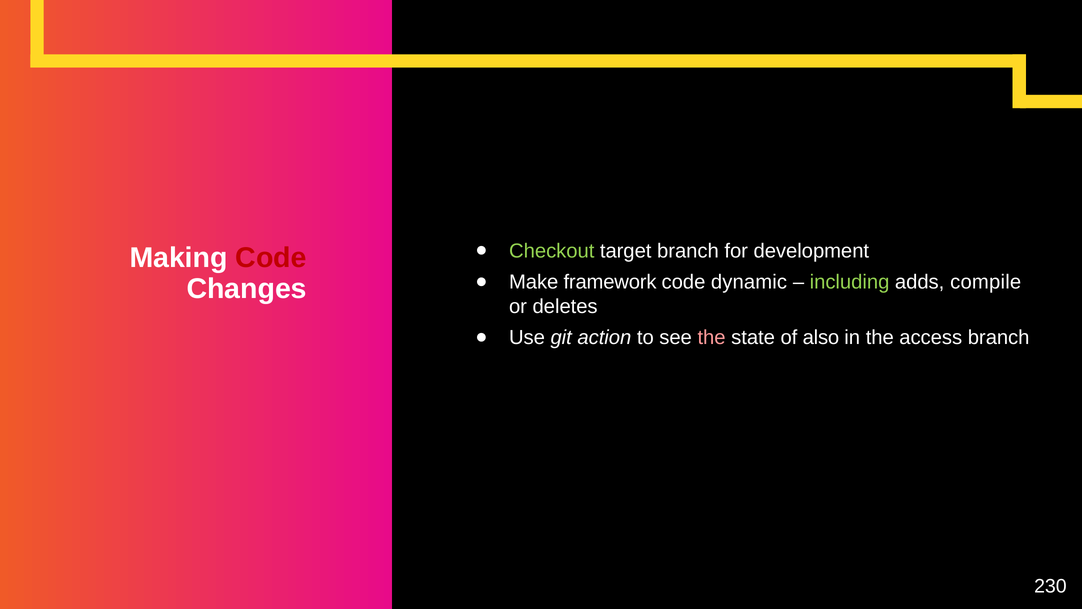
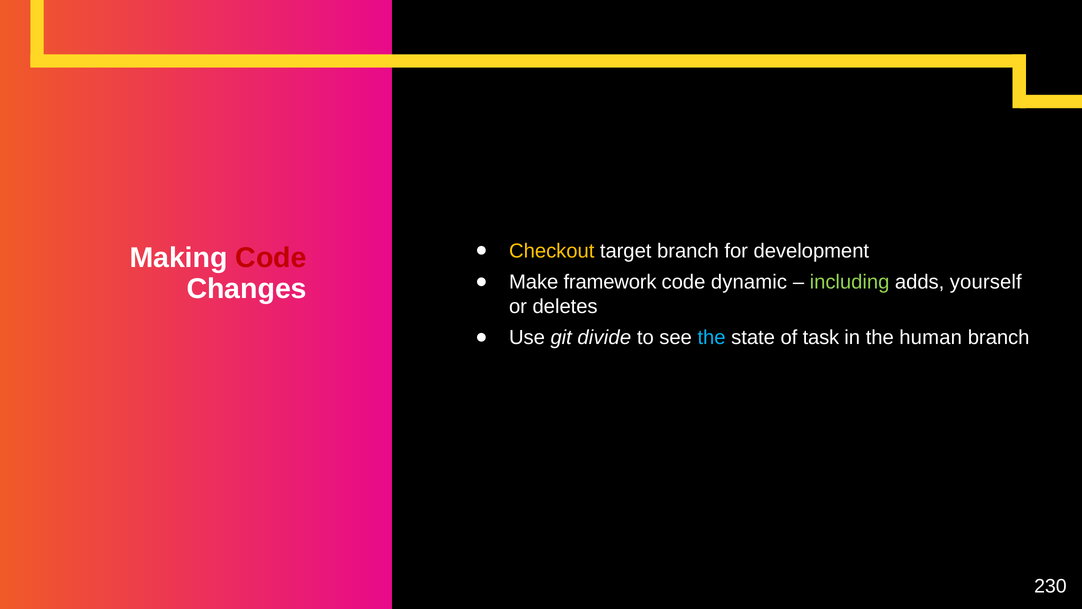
Checkout colour: light green -> yellow (552, 251)
compile: compile -> yourself (986, 282)
action: action -> divide (604, 337)
the colour: pink -> light blue (712, 337)
also: also -> task (821, 337)
access: access -> human (931, 337)
